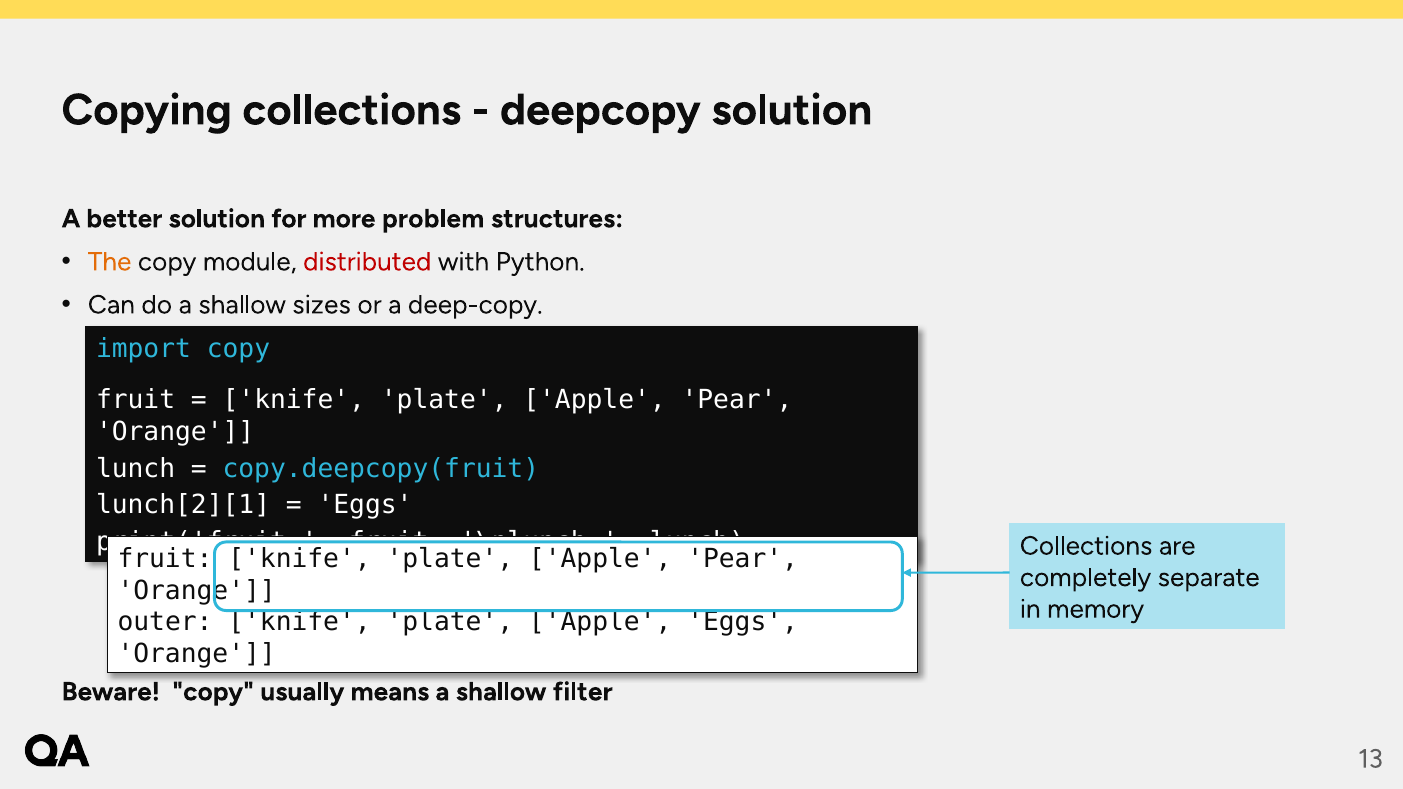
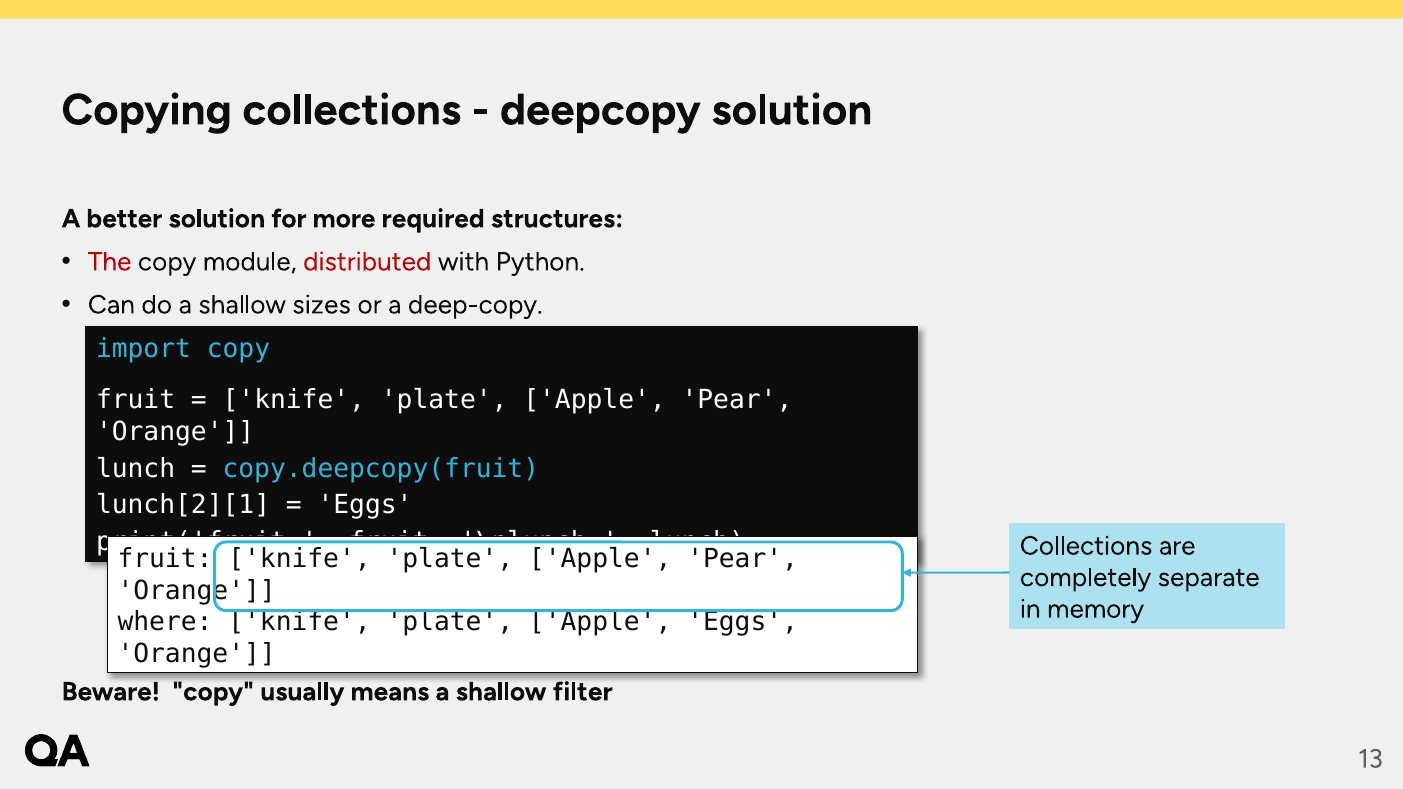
problem: problem -> required (433, 219)
The colour: orange -> red (110, 262)
outer: outer -> where (165, 622)
